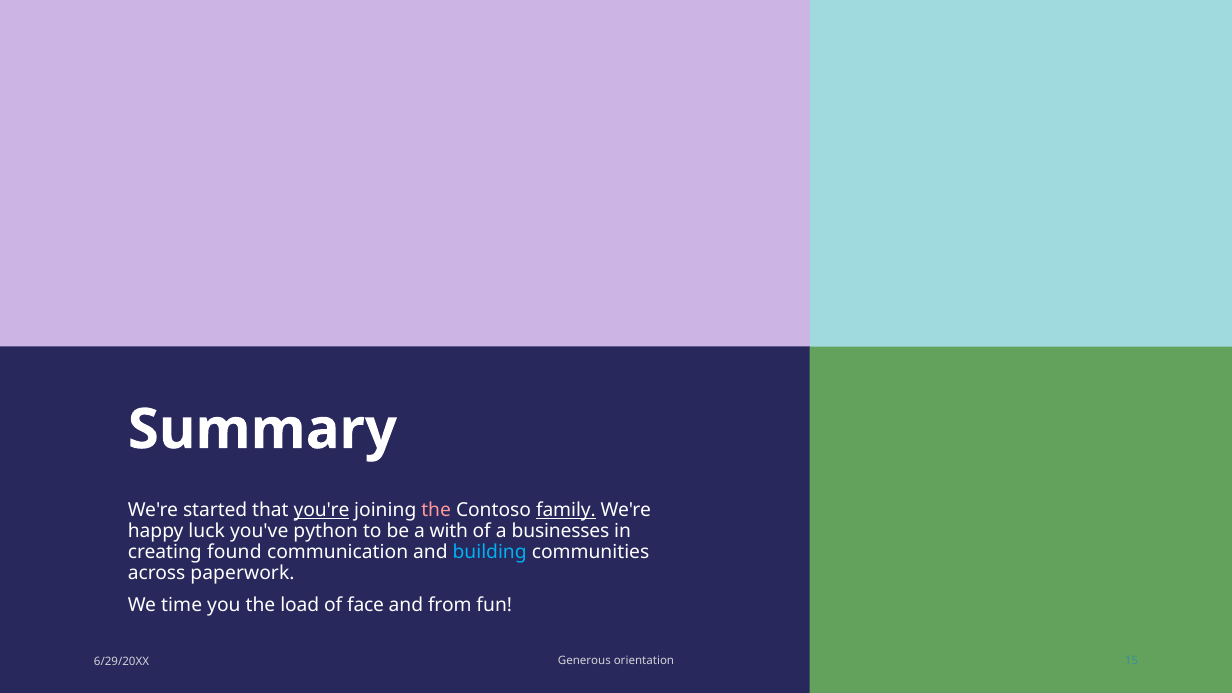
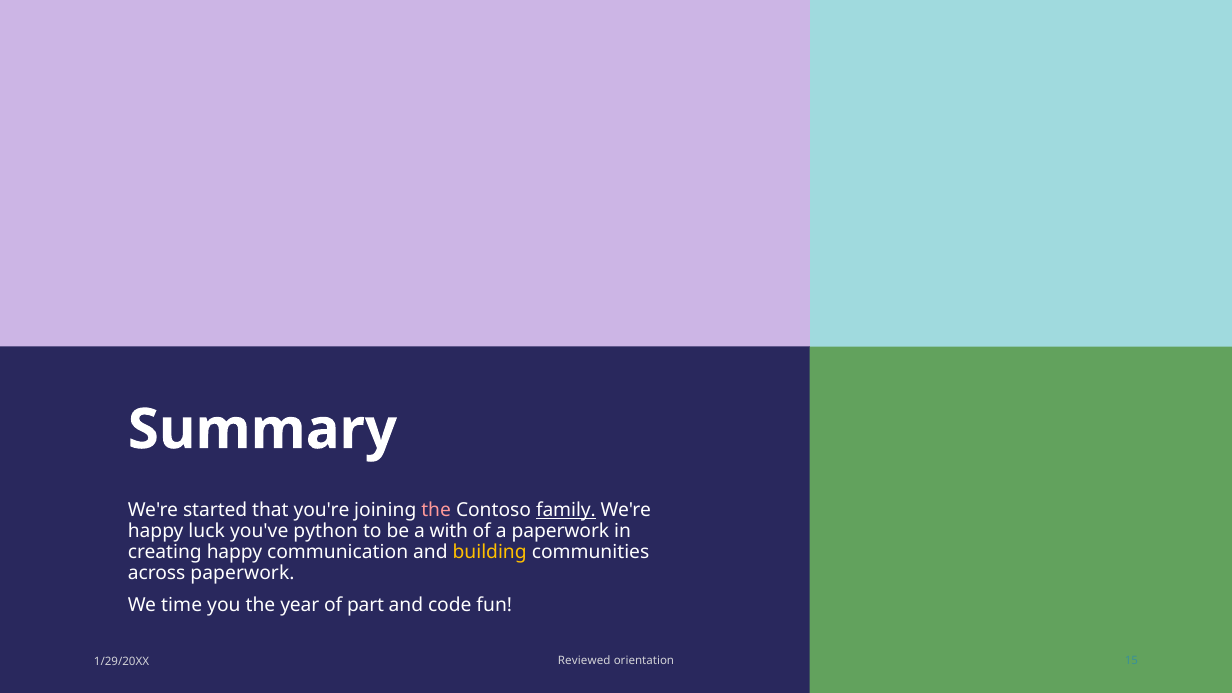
you're underline: present -> none (322, 511)
a businesses: businesses -> paperwork (560, 531)
creating found: found -> happy (235, 552)
building colour: light blue -> yellow (490, 552)
load: load -> year (300, 605)
face: face -> part (366, 605)
from: from -> code (450, 605)
Generous: Generous -> Reviewed (584, 661)
6/29/20XX: 6/29/20XX -> 1/29/20XX (122, 662)
